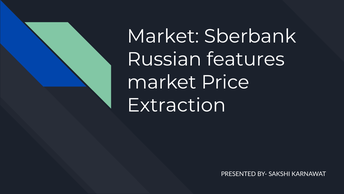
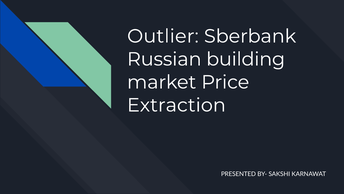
Market: Market -> Outlier (163, 36)
features: features -> building (246, 59)
